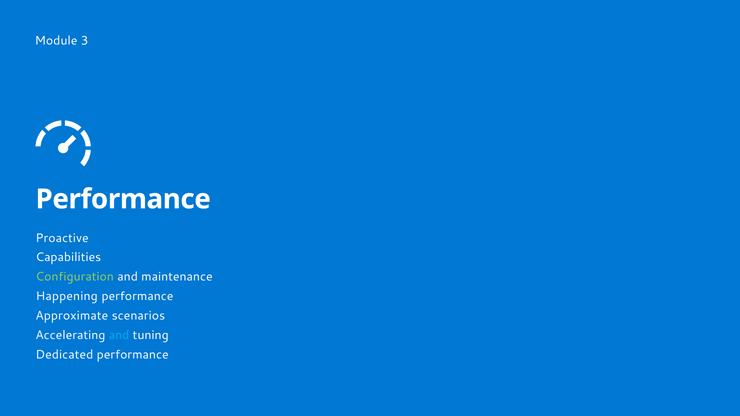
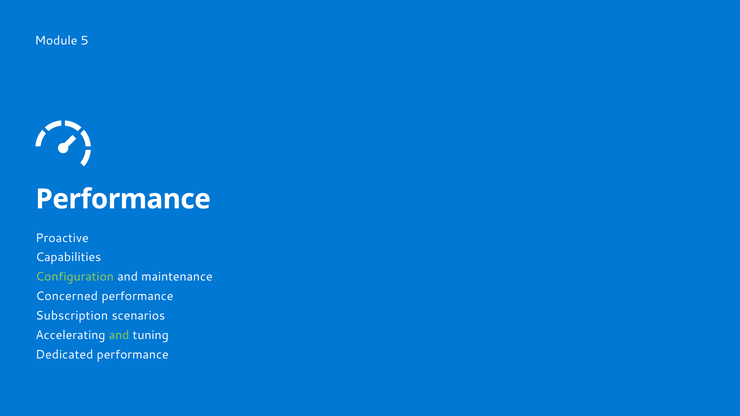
3: 3 -> 5 (85, 41)
Happening: Happening -> Concerned (67, 296)
Approximate: Approximate -> Subscription (72, 316)
and colour: light blue -> light green (119, 335)
